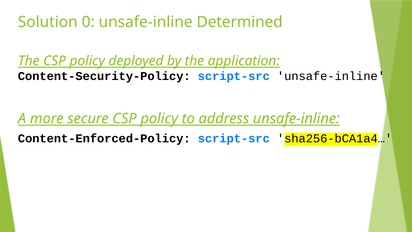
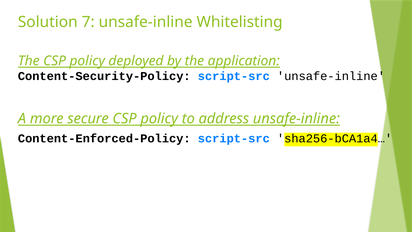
0: 0 -> 7 (88, 22)
Determined: Determined -> Whitelisting (240, 22)
